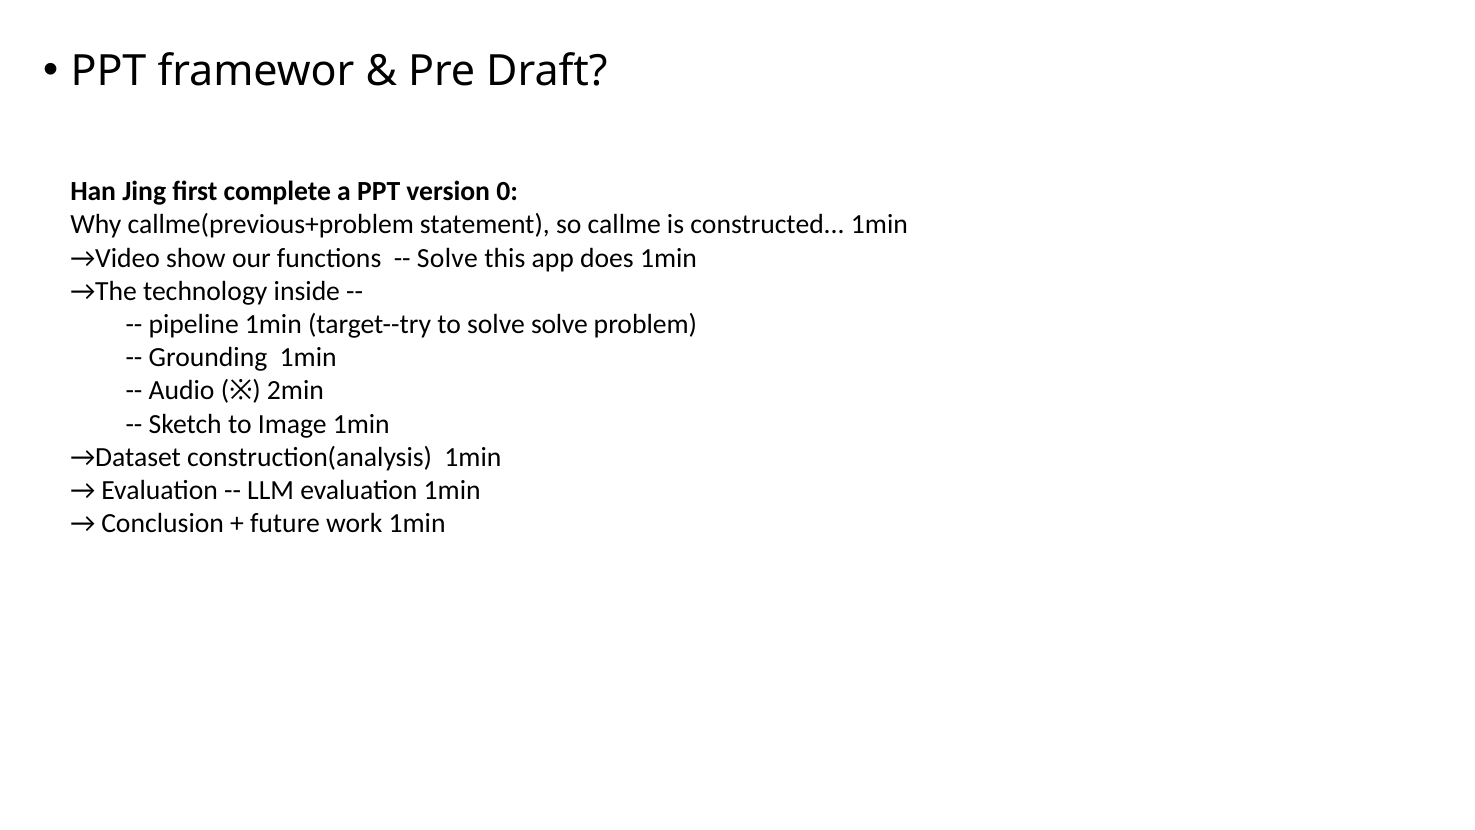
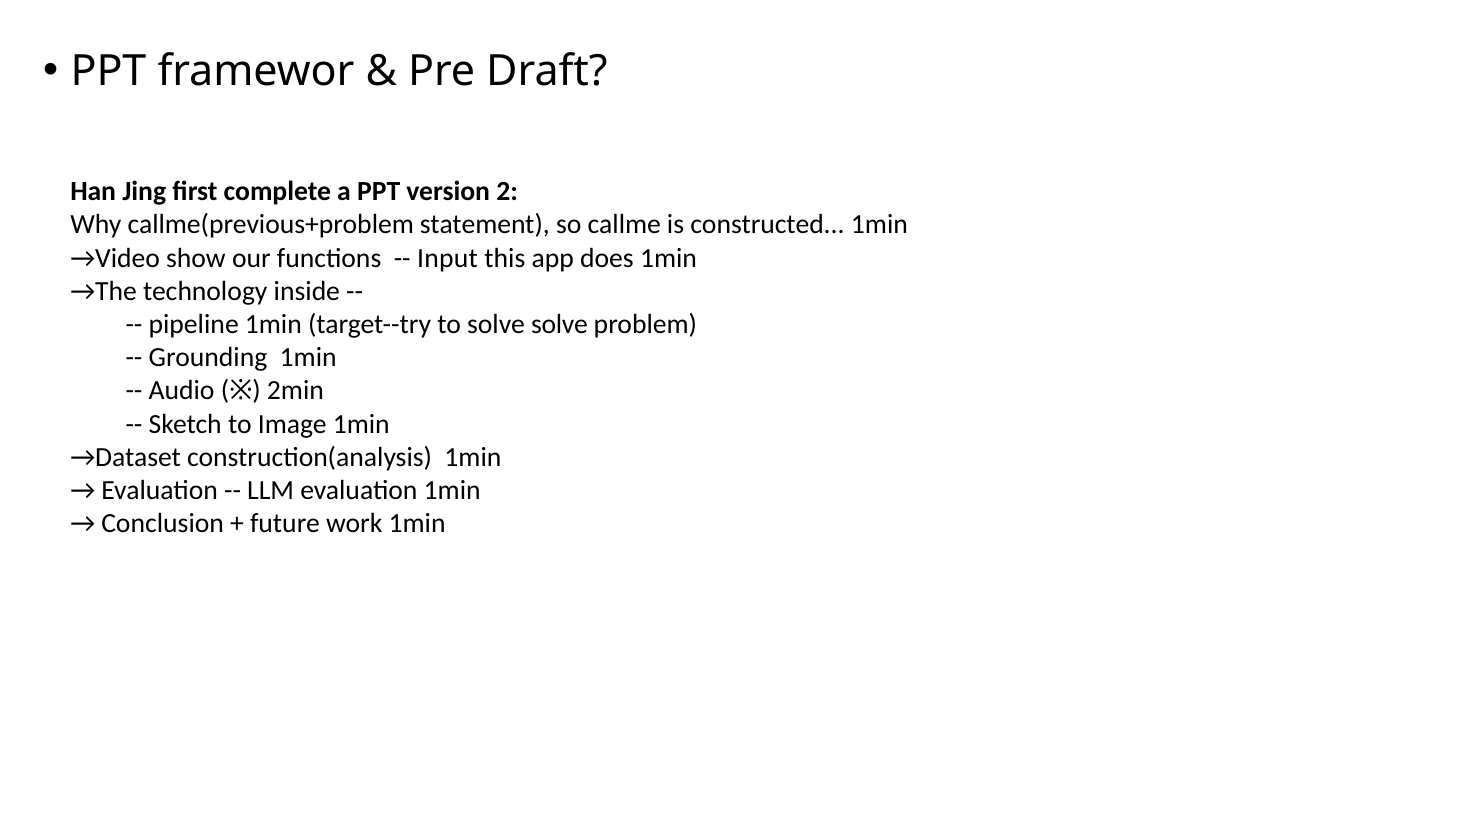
0: 0 -> 2 (507, 191)
Solve: Solve -> Input (447, 258)
